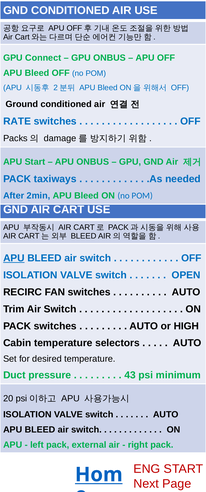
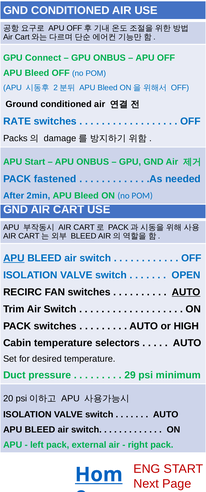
taxiways: taxiways -> fastened (55, 179)
AUTO underline: none -> present (186, 293)
43: 43 -> 29 (130, 376)
